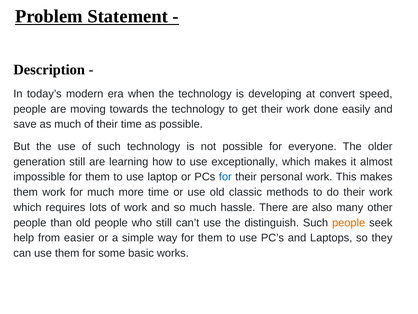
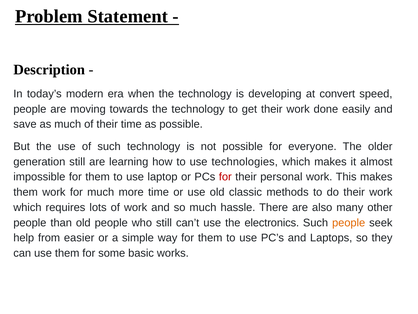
exceptionally: exceptionally -> technologies (245, 162)
for colour: blue -> red (225, 177)
distinguish: distinguish -> electronics (272, 222)
